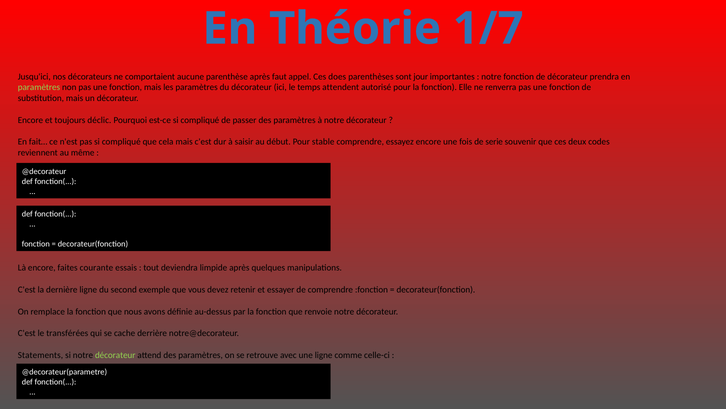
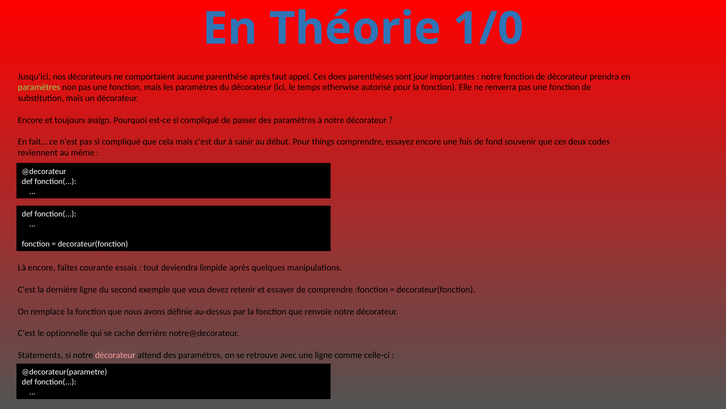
1/7: 1/7 -> 1/0 (488, 29)
attendent: attendent -> otherwise (341, 87)
déclic: déclic -> assign (99, 120)
stable: stable -> things (323, 142)
serie: serie -> fond (494, 142)
transférées: transférées -> optionnelle (67, 333)
décorateur colour: light green -> pink (115, 355)
